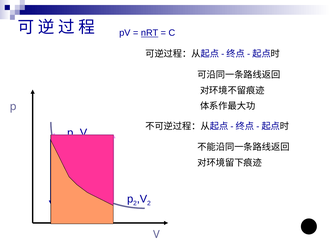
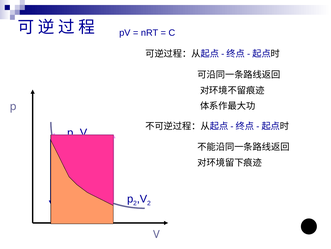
nRT underline: present -> none (150, 33)
